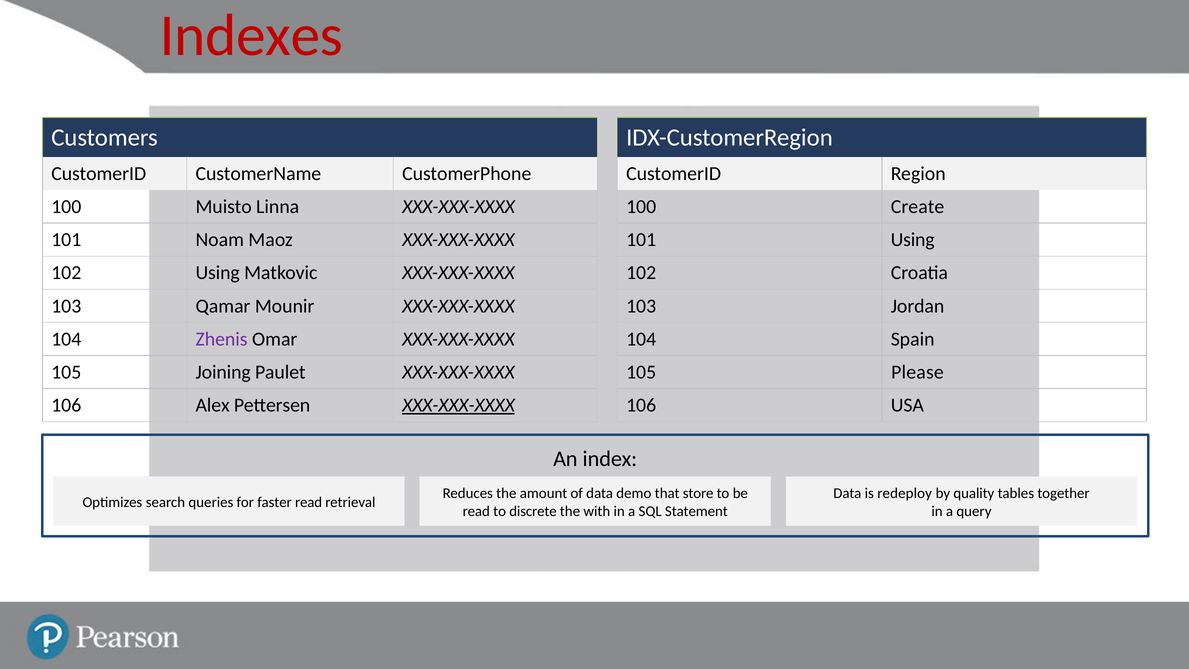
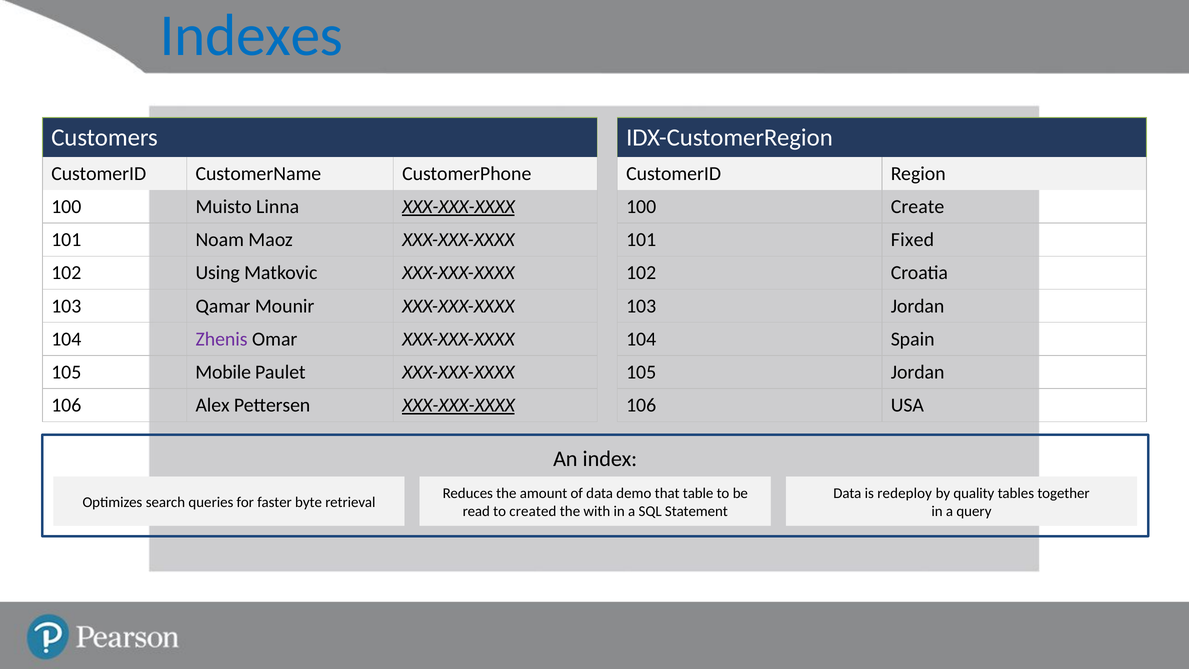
Indexes colour: red -> blue (251, 35)
XXX-XXX-XXXX underline: none -> present (459, 207)
101 Using: Using -> Fixed (912, 240)
Joining: Joining -> Mobile (223, 372)
105 Please: Please -> Jordan (918, 372)
store: store -> table (698, 493)
faster read: read -> byte (309, 502)
discrete: discrete -> created (533, 511)
